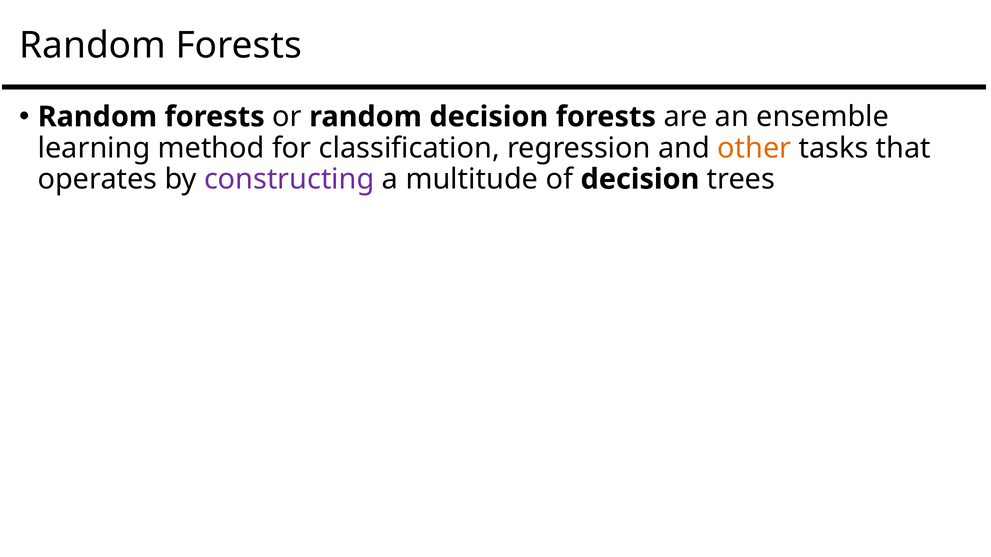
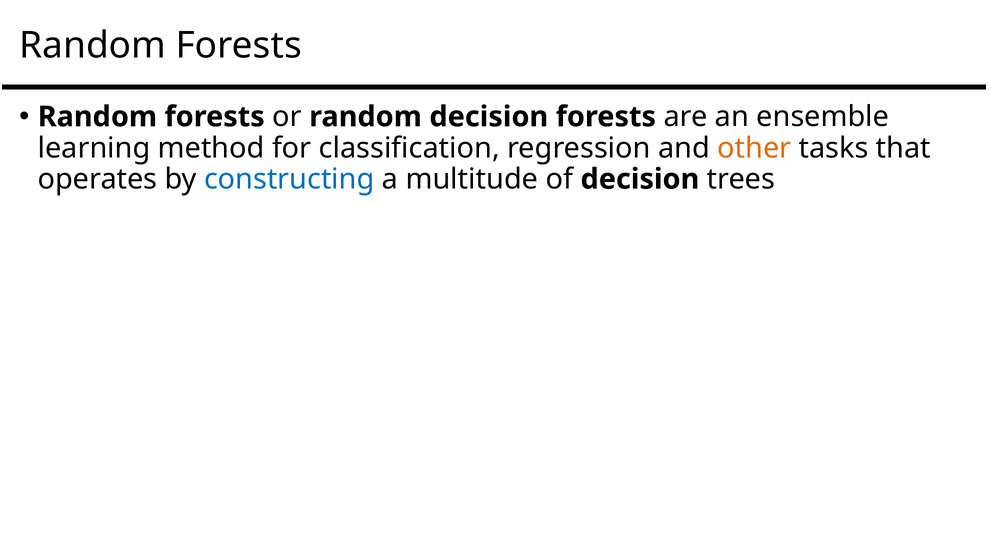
constructing colour: purple -> blue (289, 179)
